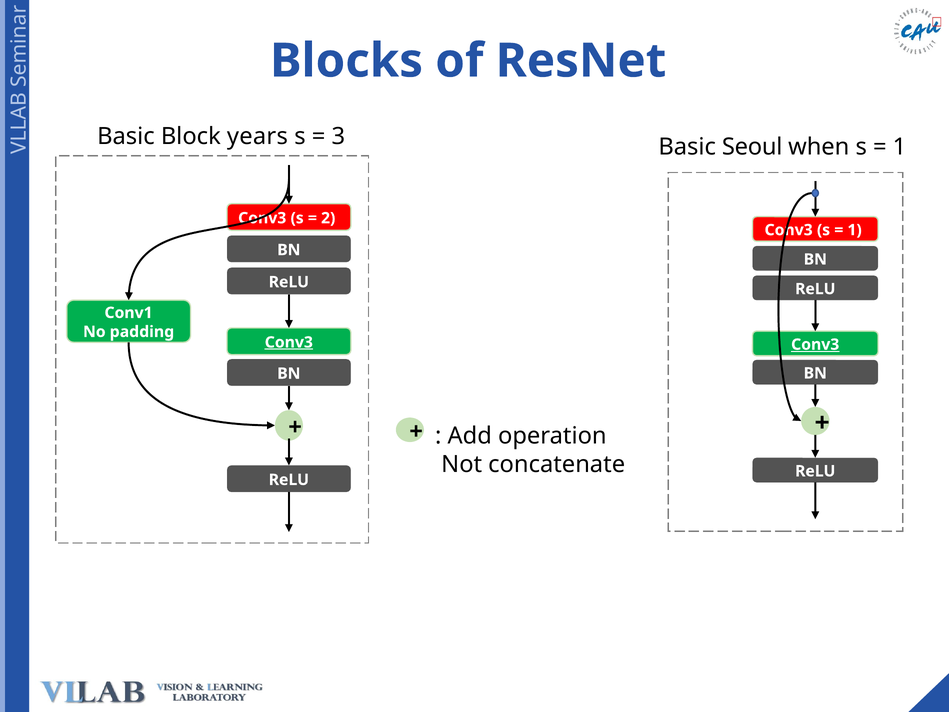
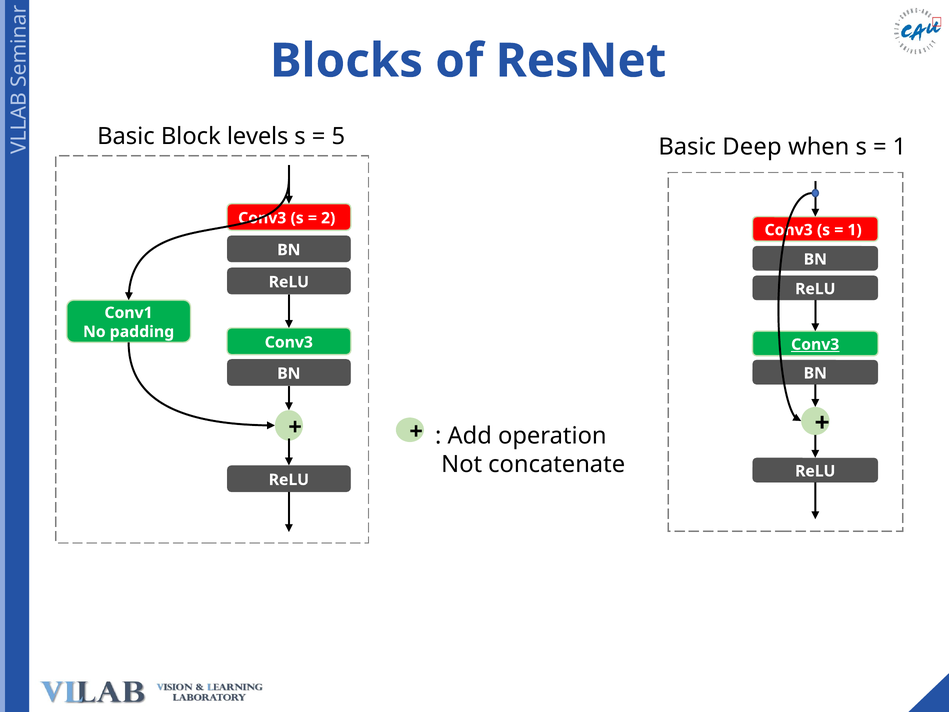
years: years -> levels (258, 136)
3: 3 -> 5 (338, 136)
Seoul: Seoul -> Deep (752, 147)
Conv3 underline: present -> none (289, 342)
